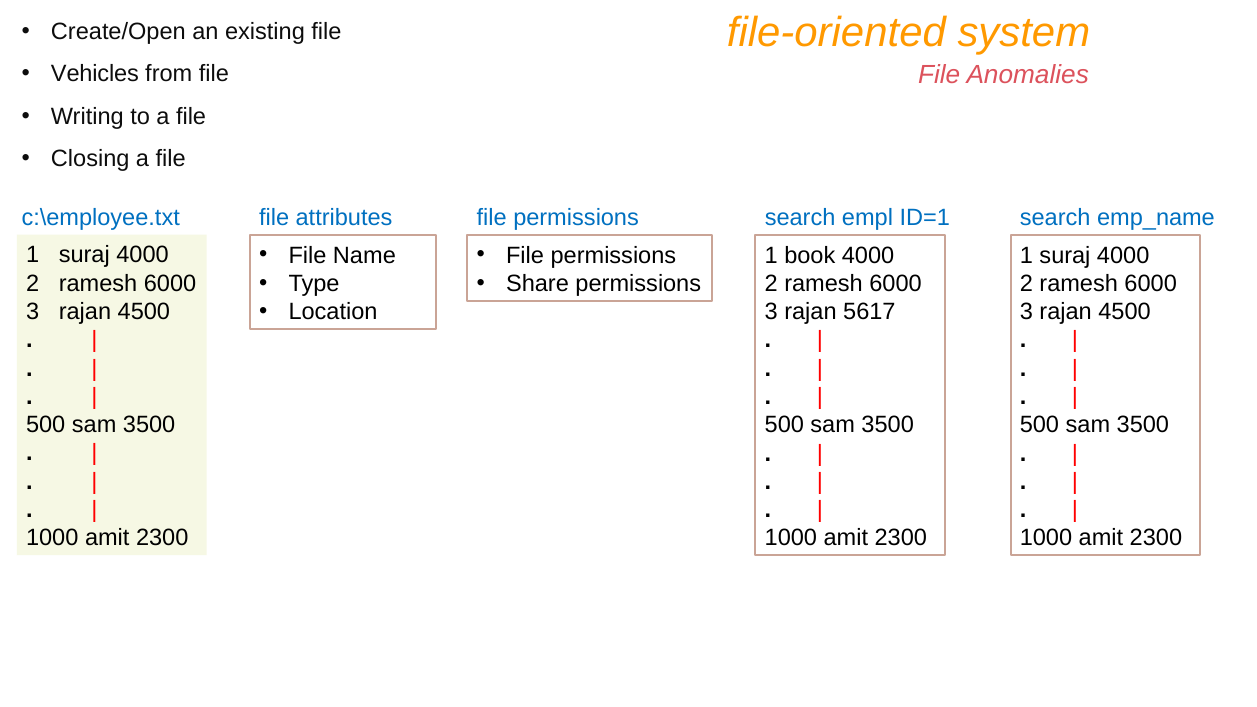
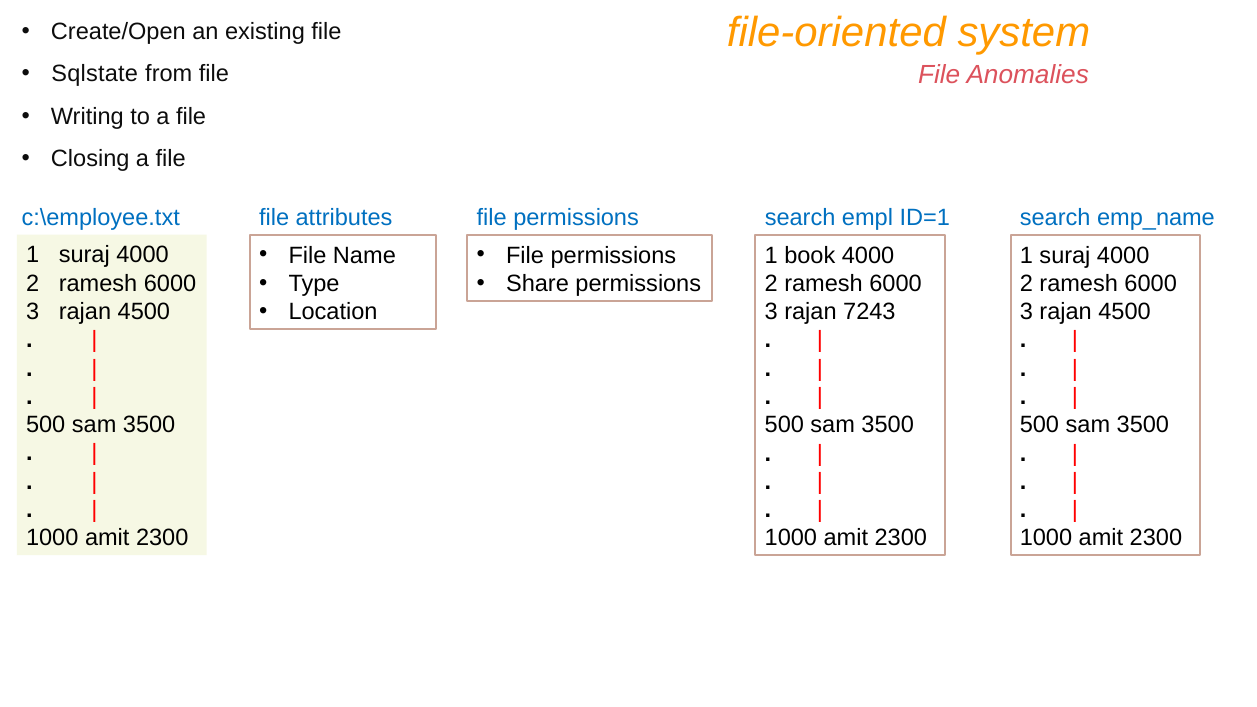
Vehicles: Vehicles -> Sqlstate (95, 74)
5617: 5617 -> 7243 (869, 312)
